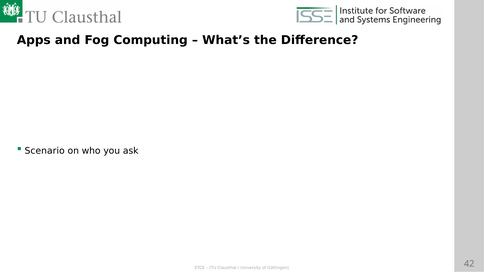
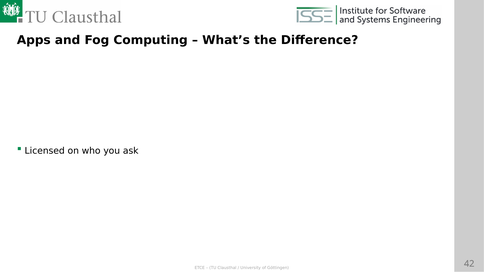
Scenario: Scenario -> Licensed (45, 151)
